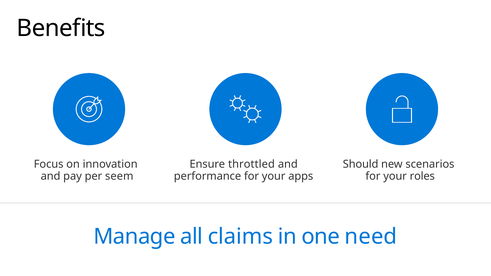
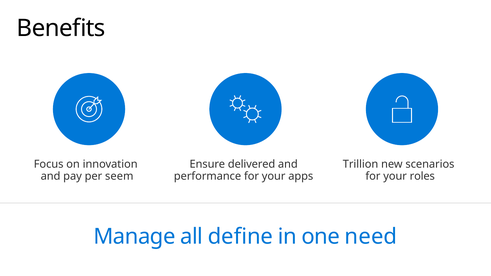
throttled: throttled -> delivered (252, 164)
Should: Should -> Trillion (361, 164)
claims: claims -> define (240, 237)
